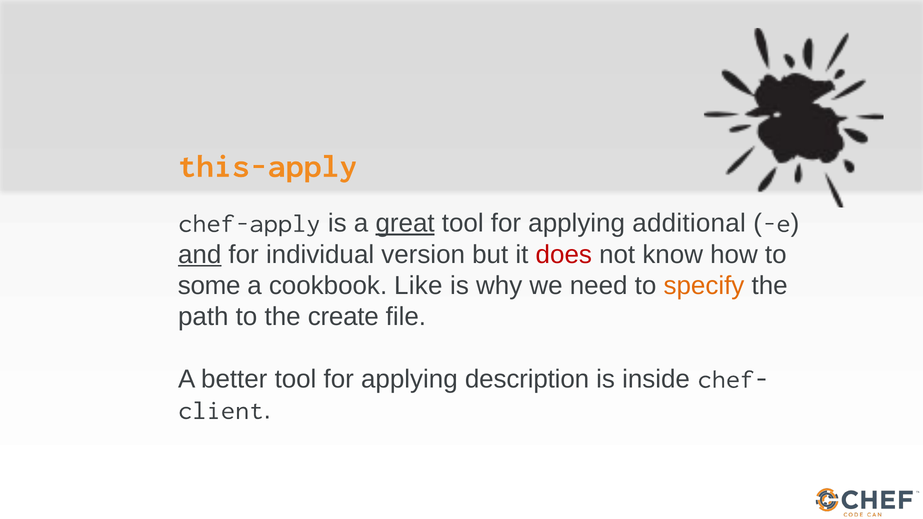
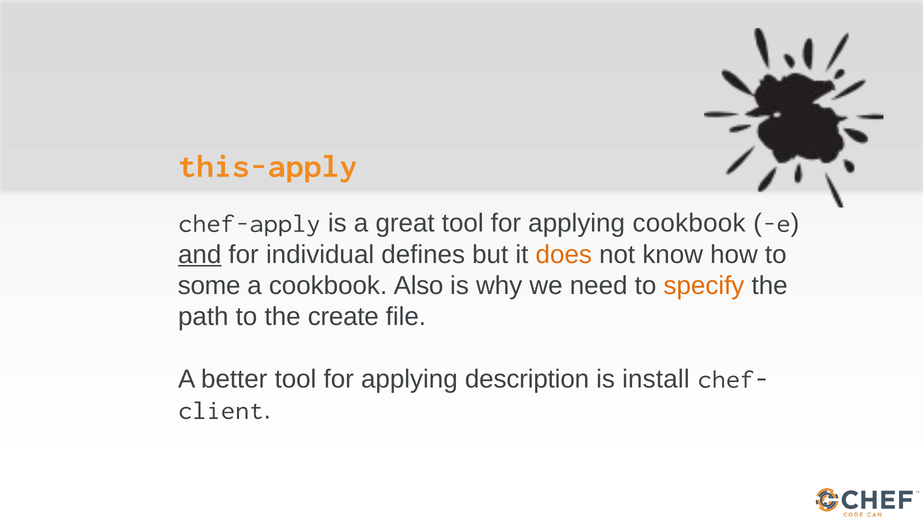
great underline: present -> none (405, 223)
applying additional: additional -> cookbook (689, 223)
version: version -> defines (423, 255)
does colour: red -> orange (564, 255)
Like: Like -> Also (419, 286)
inside: inside -> install (656, 379)
